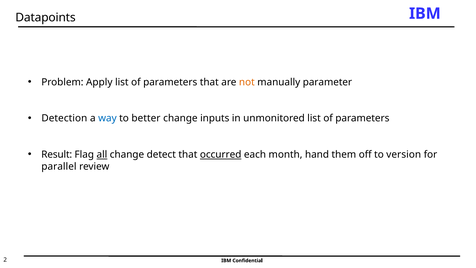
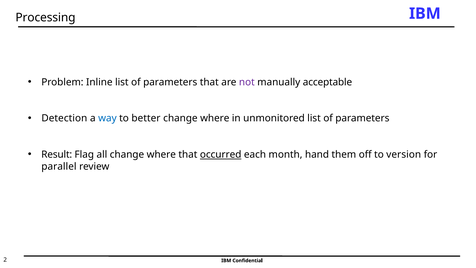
Datapoints: Datapoints -> Processing (46, 18)
Apply: Apply -> Inline (99, 82)
not colour: orange -> purple (247, 82)
parameter: parameter -> acceptable (327, 82)
inputs: inputs -> where (215, 118)
all underline: present -> none (102, 154)
detect: detect -> where (161, 154)
